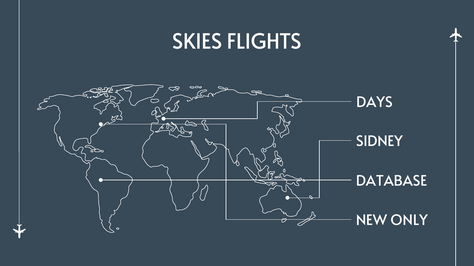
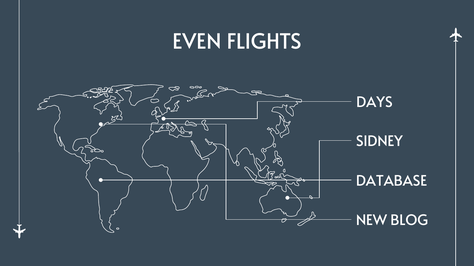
SKIES: SKIES -> EVEN (197, 42)
ONLY: ONLY -> BLOG (409, 221)
